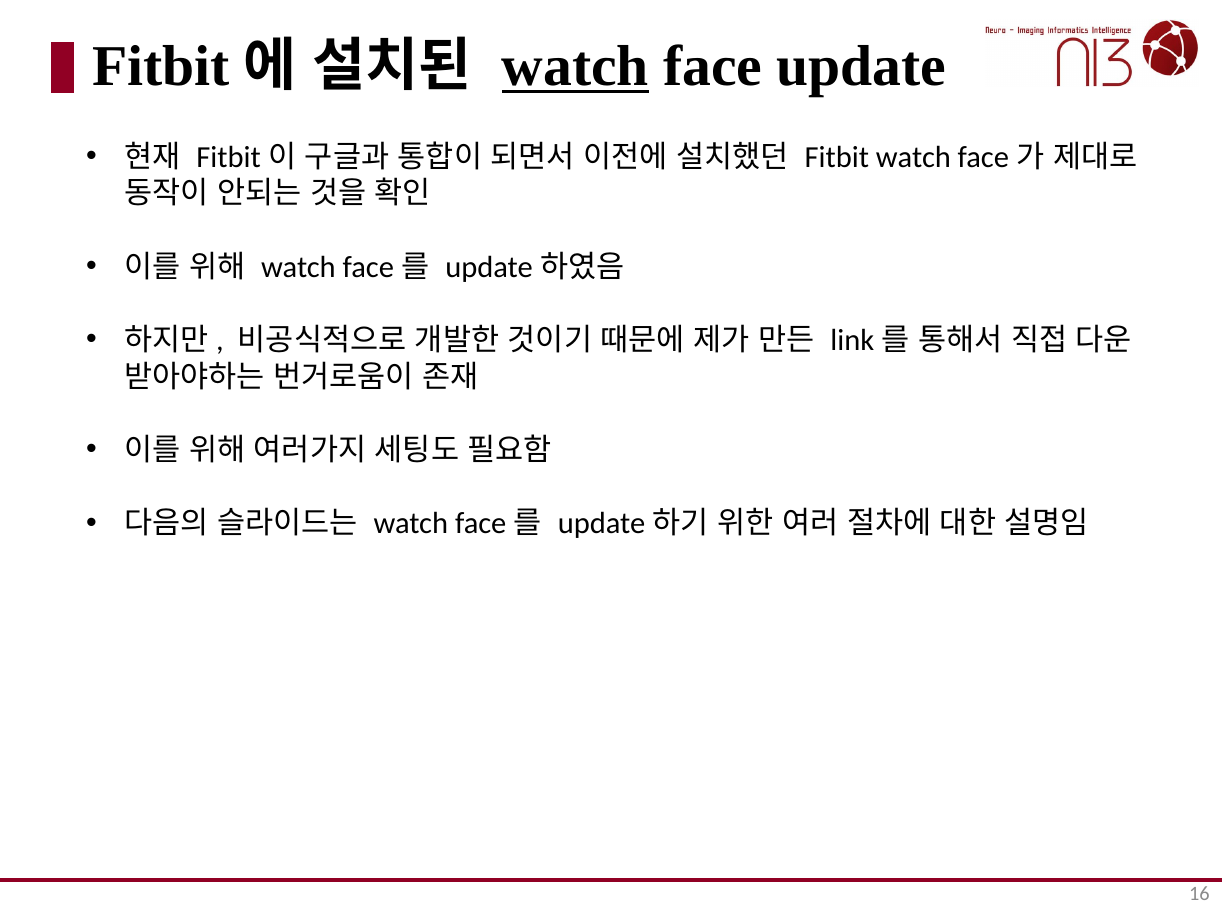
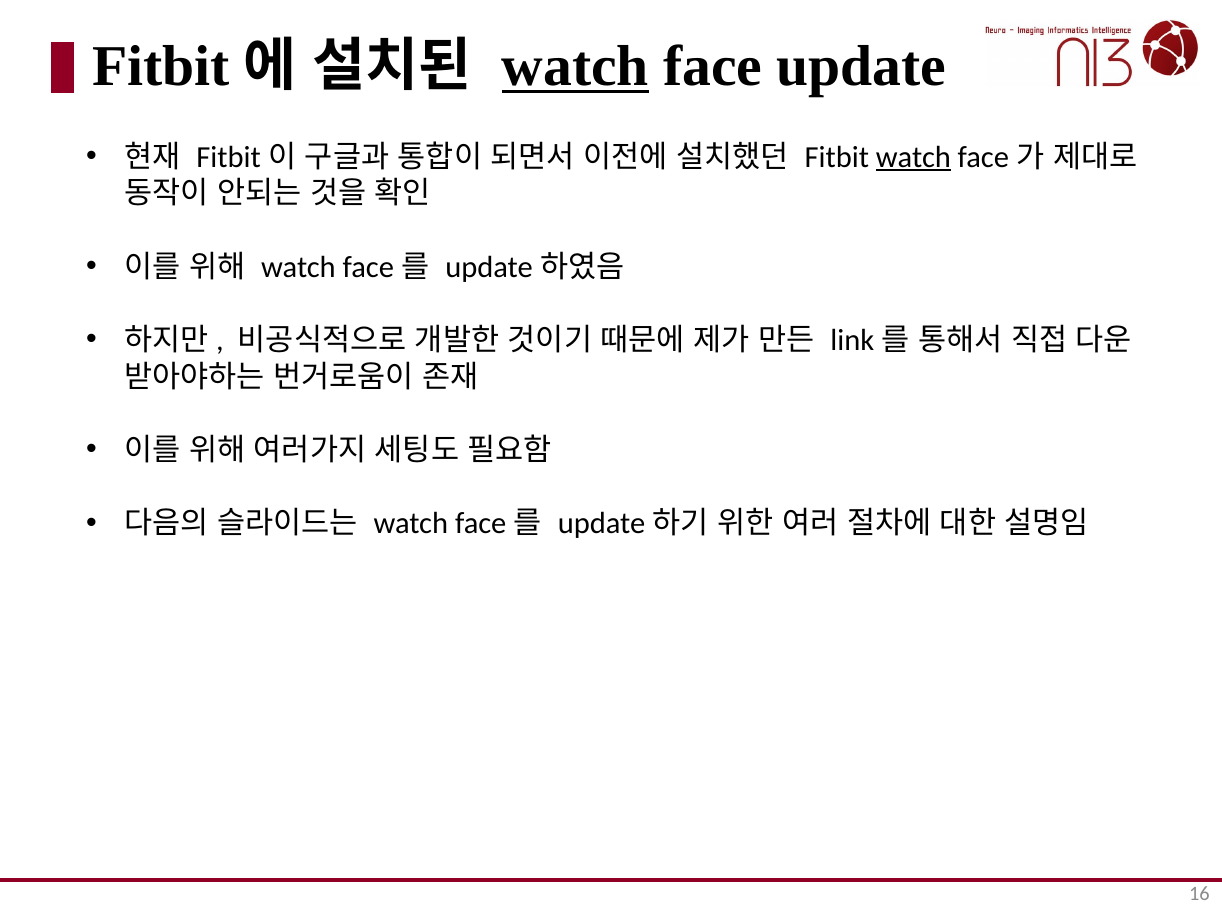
watch underline: none -> present (913, 157)
